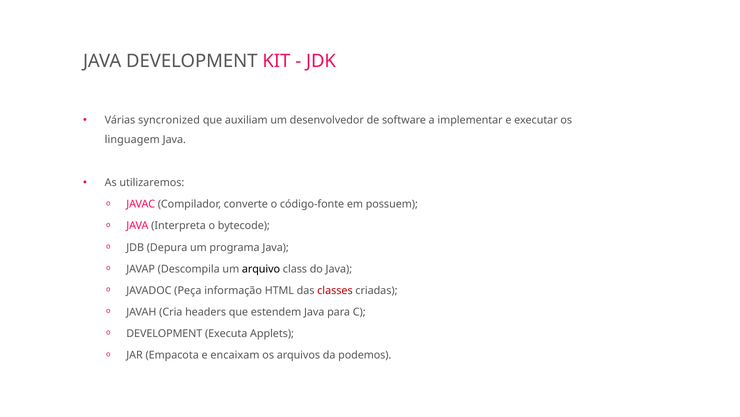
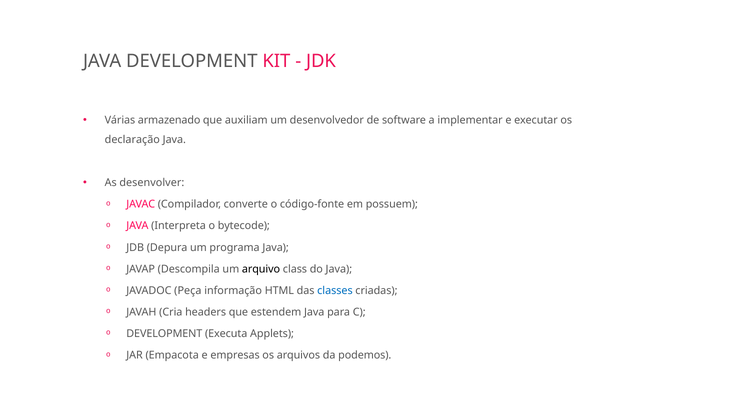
syncronized: syncronized -> armazenado (169, 120)
linguagem: linguagem -> declaração (132, 139)
utilizaremos: utilizaremos -> desenvolver (152, 183)
classes colour: red -> blue (335, 290)
encaixam: encaixam -> empresas (235, 355)
